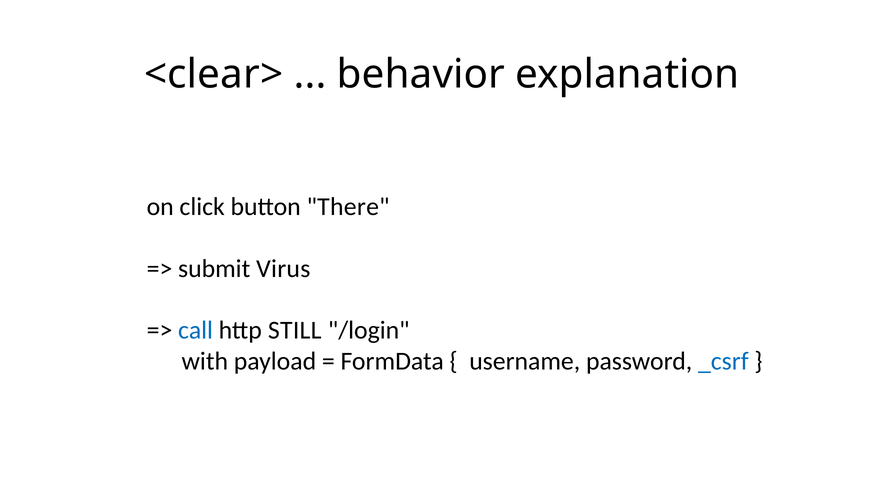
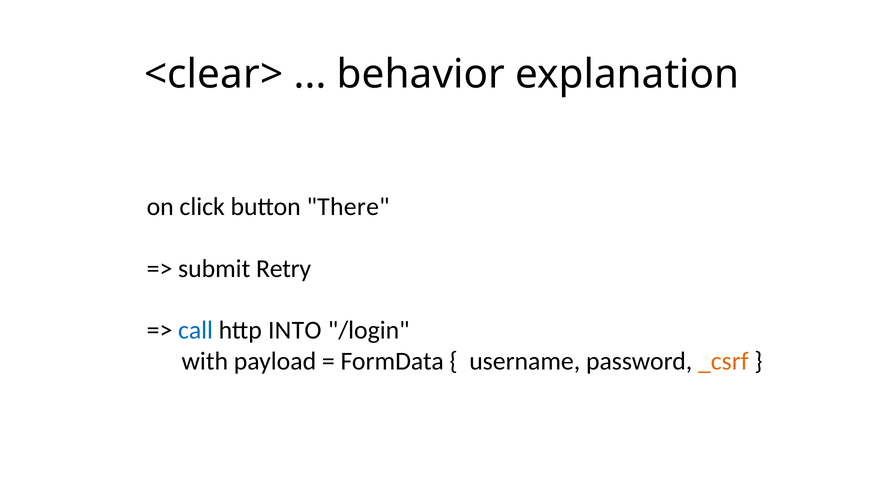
Virus: Virus -> Retry (284, 269)
STILL: STILL -> INTO (295, 331)
_csrf colour: blue -> orange (723, 362)
